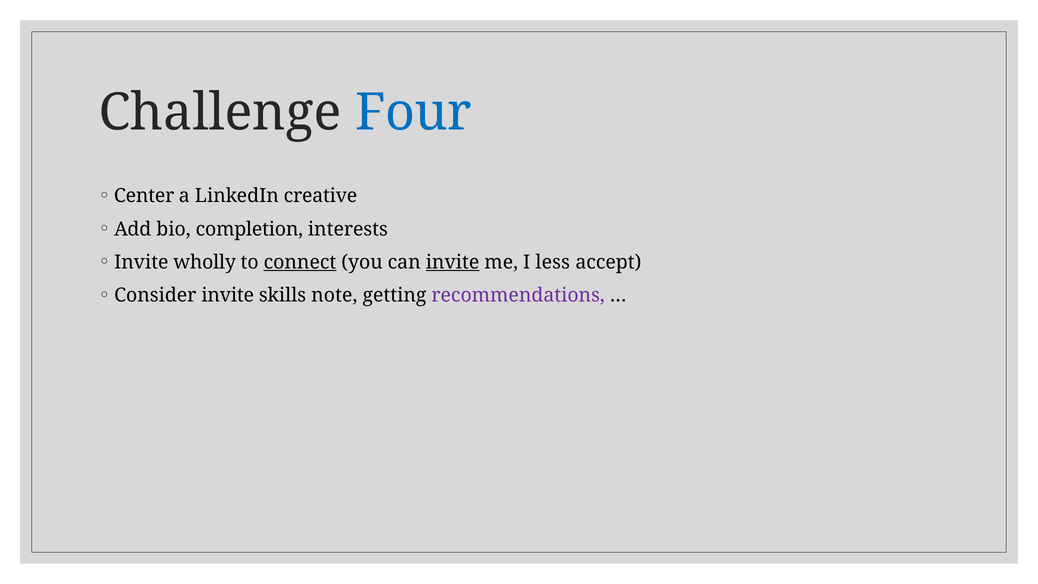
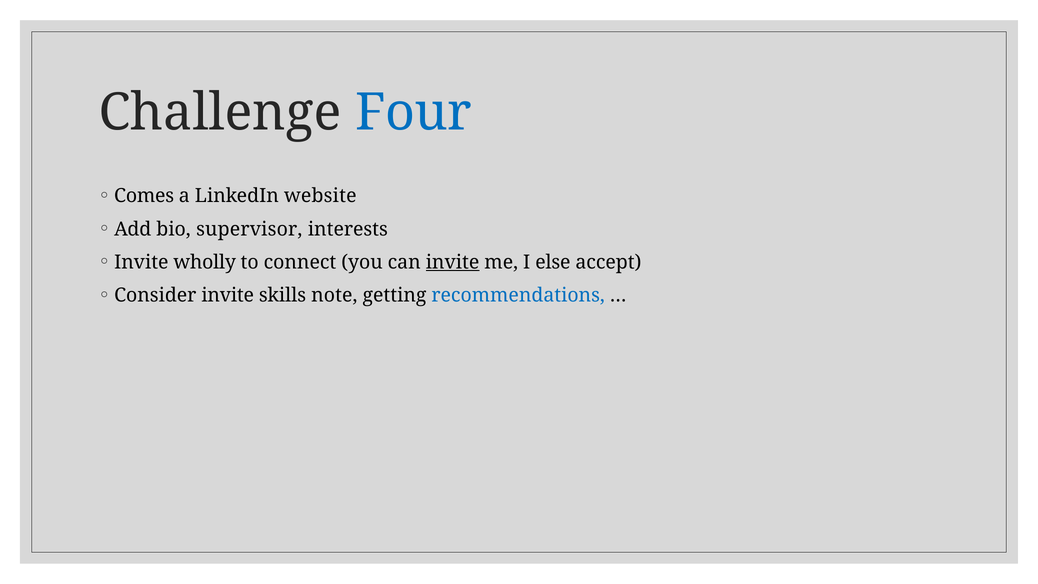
Center: Center -> Comes (144, 196)
creative: creative -> website (320, 196)
completion: completion -> supervisor (249, 229)
connect underline: present -> none (300, 262)
less: less -> else (553, 262)
recommendations colour: purple -> blue (518, 295)
